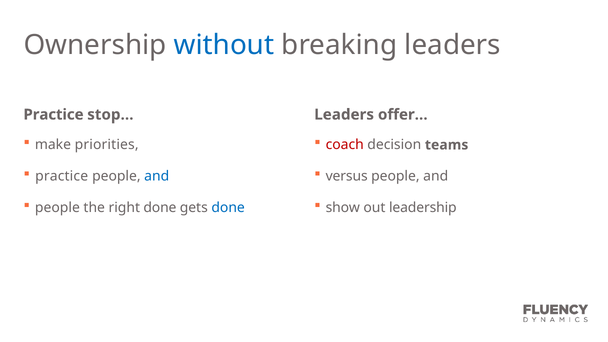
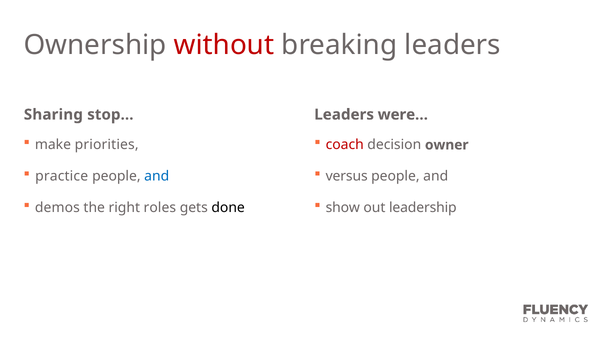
without colour: blue -> red (224, 45)
Practice: Practice -> Sharing (53, 115)
offer…: offer… -> were… (403, 115)
teams: teams -> owner (447, 145)
people: people -> demos (57, 208)
right done: done -> roles (160, 208)
done colour: blue -> black (228, 208)
